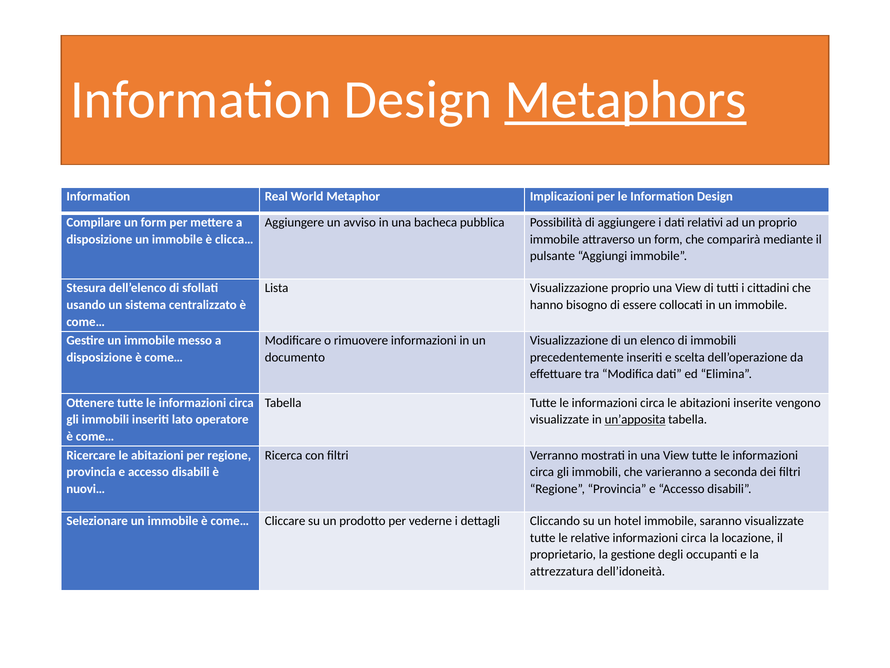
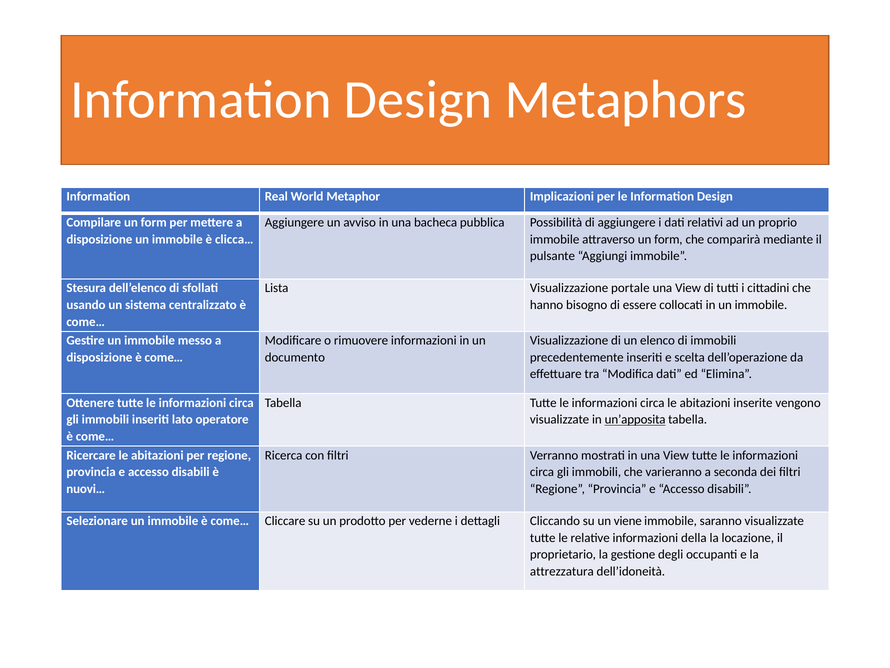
Metaphors underline: present -> none (626, 100)
Visualizzazione proprio: proprio -> portale (630, 288)
hotel: hotel -> viene (628, 521)
relative informazioni circa: circa -> della (694, 537)
